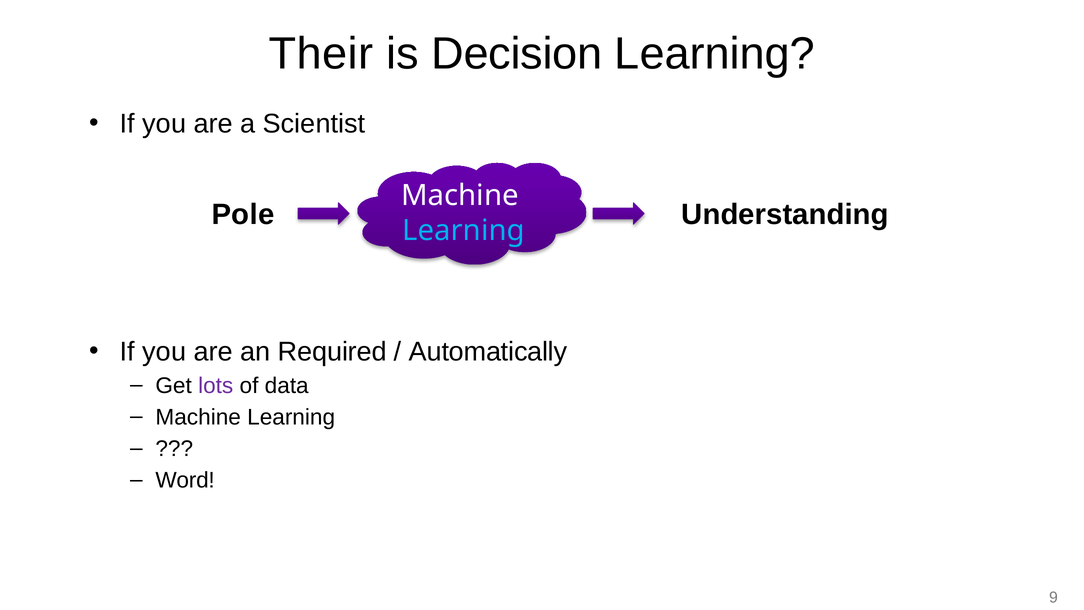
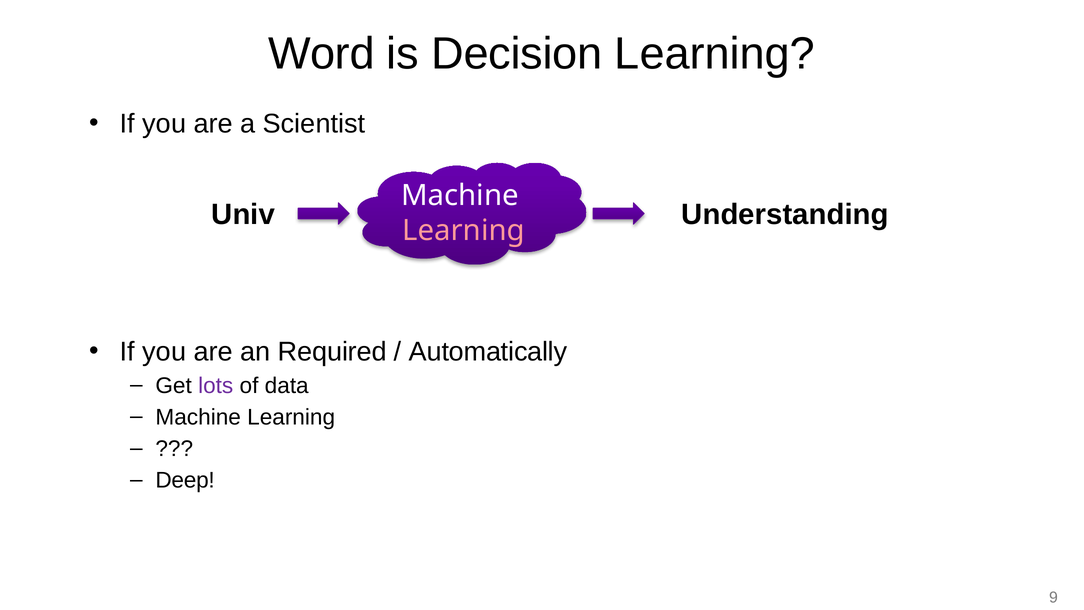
Their: Their -> Word (321, 54)
Pole: Pole -> Univ (243, 214)
Learning colour: light blue -> pink (464, 231)
Word: Word -> Deep (185, 480)
